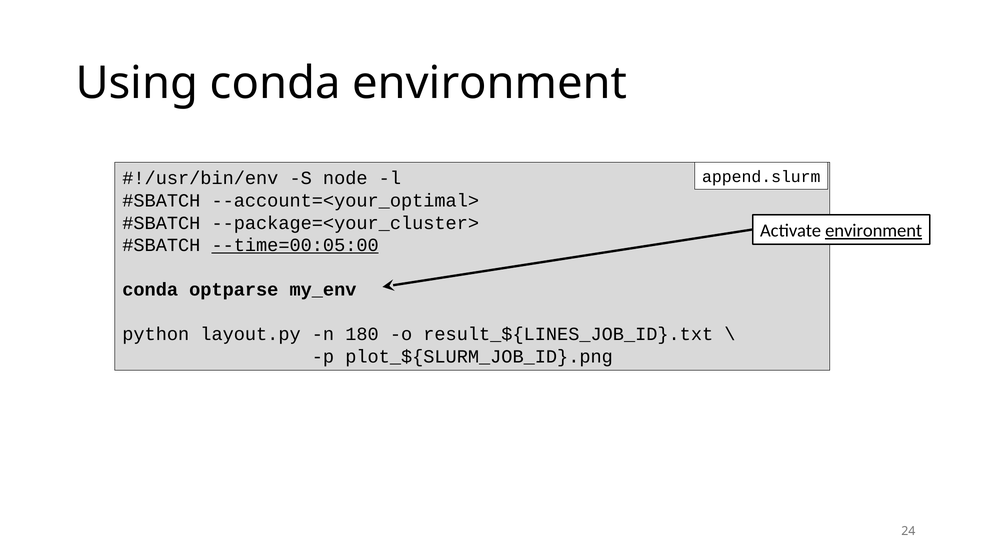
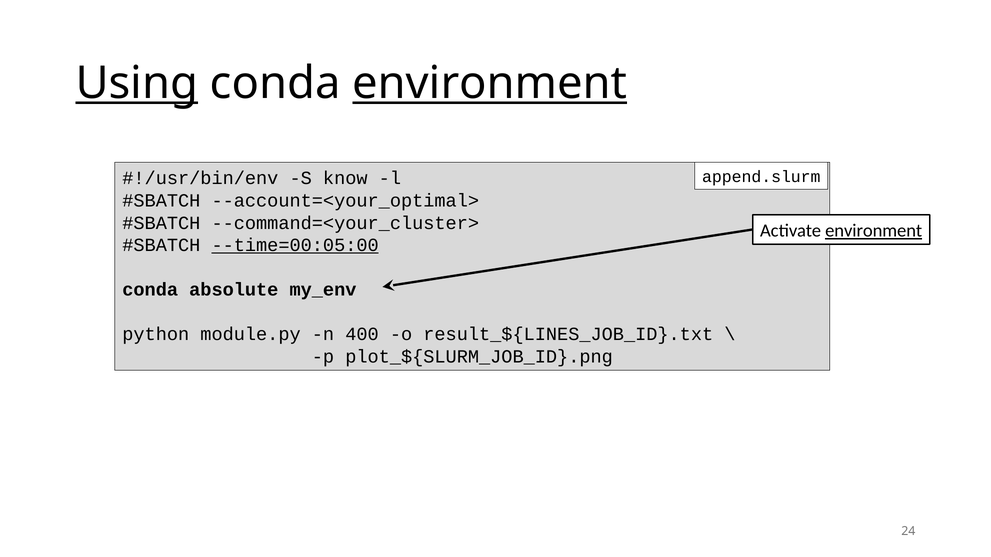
Using underline: none -> present (137, 83)
environment underline: none -> present (490, 83)
node: node -> know (345, 178)
--package=<your_cluster>: --package=<your_cluster> -> --command=<your_cluster> (345, 223)
optparse: optparse -> absolute (234, 290)
layout.py: layout.py -> module.py (251, 335)
180: 180 -> 400 (362, 335)
